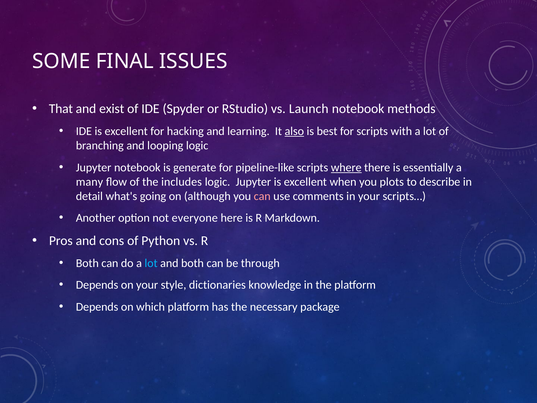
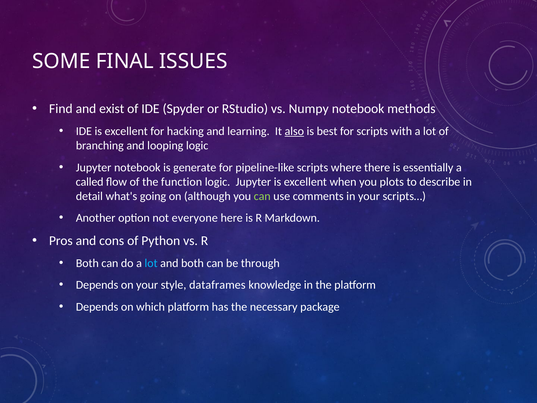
That: That -> Find (61, 109)
Launch: Launch -> Numpy (309, 109)
where underline: present -> none (346, 167)
many: many -> called (90, 182)
includes: includes -> function (182, 182)
can colour: pink -> light green (262, 196)
dictionaries: dictionaries -> dataframes (217, 285)
